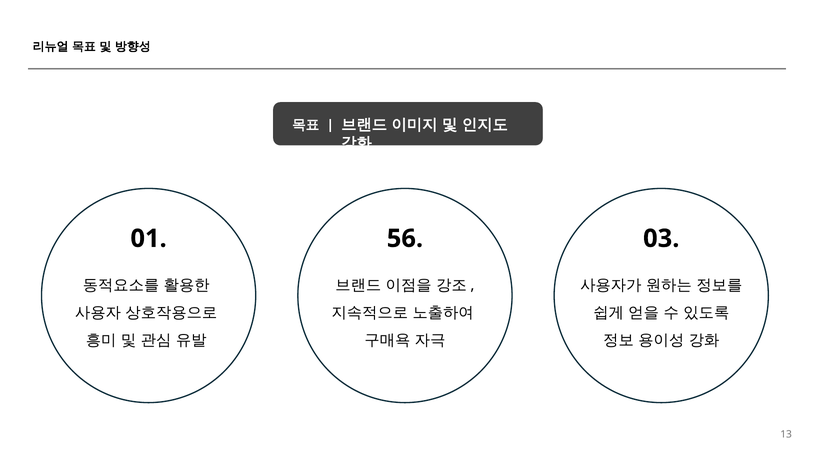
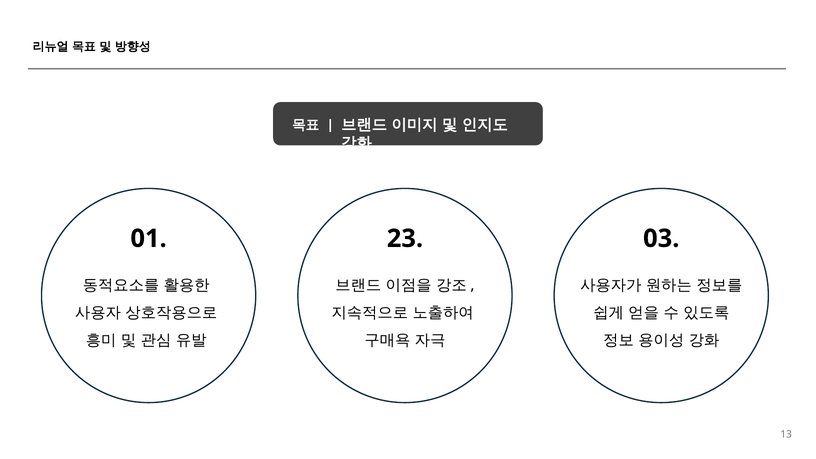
56: 56 -> 23 (405, 239)
